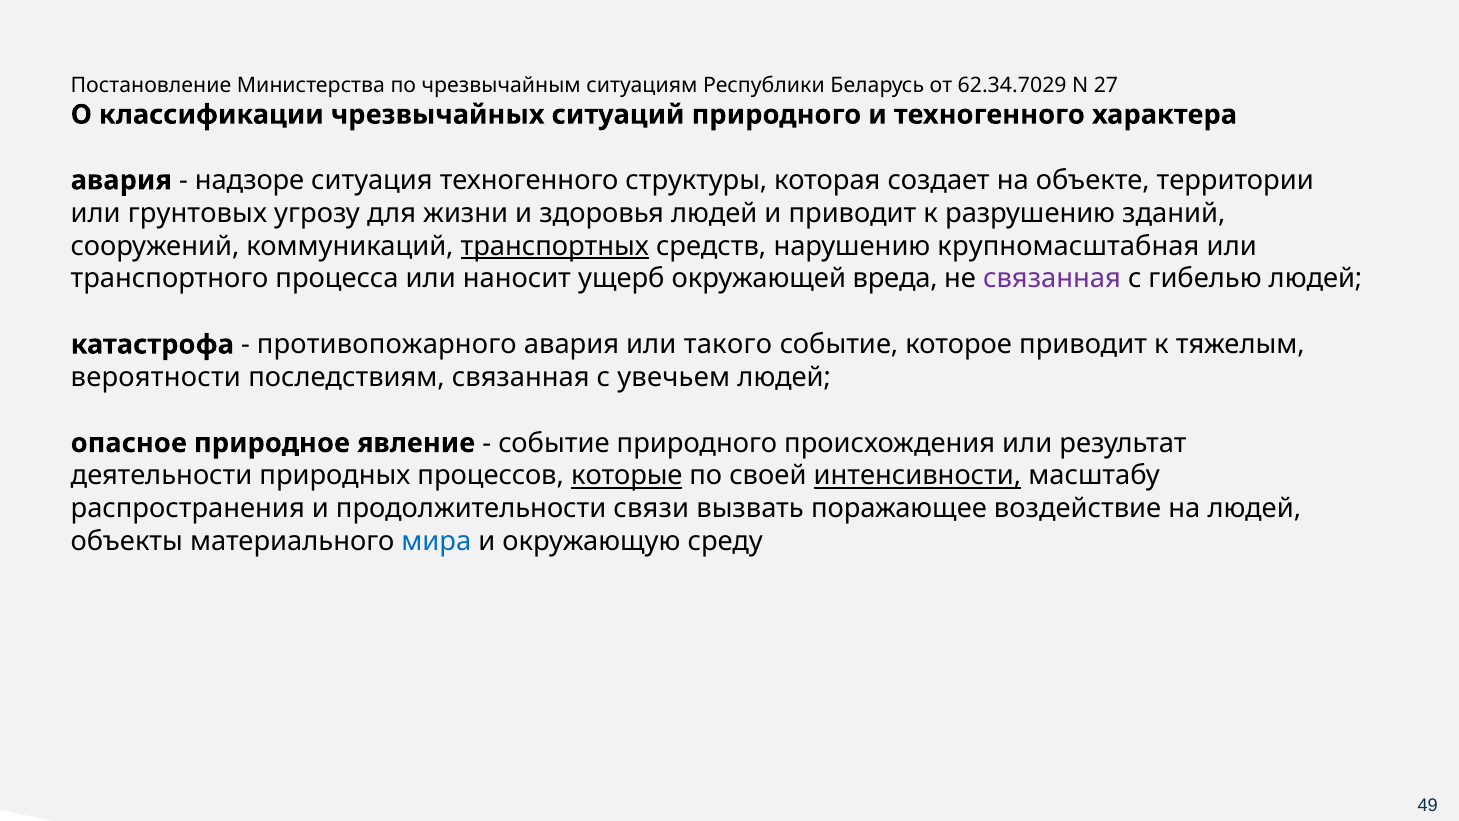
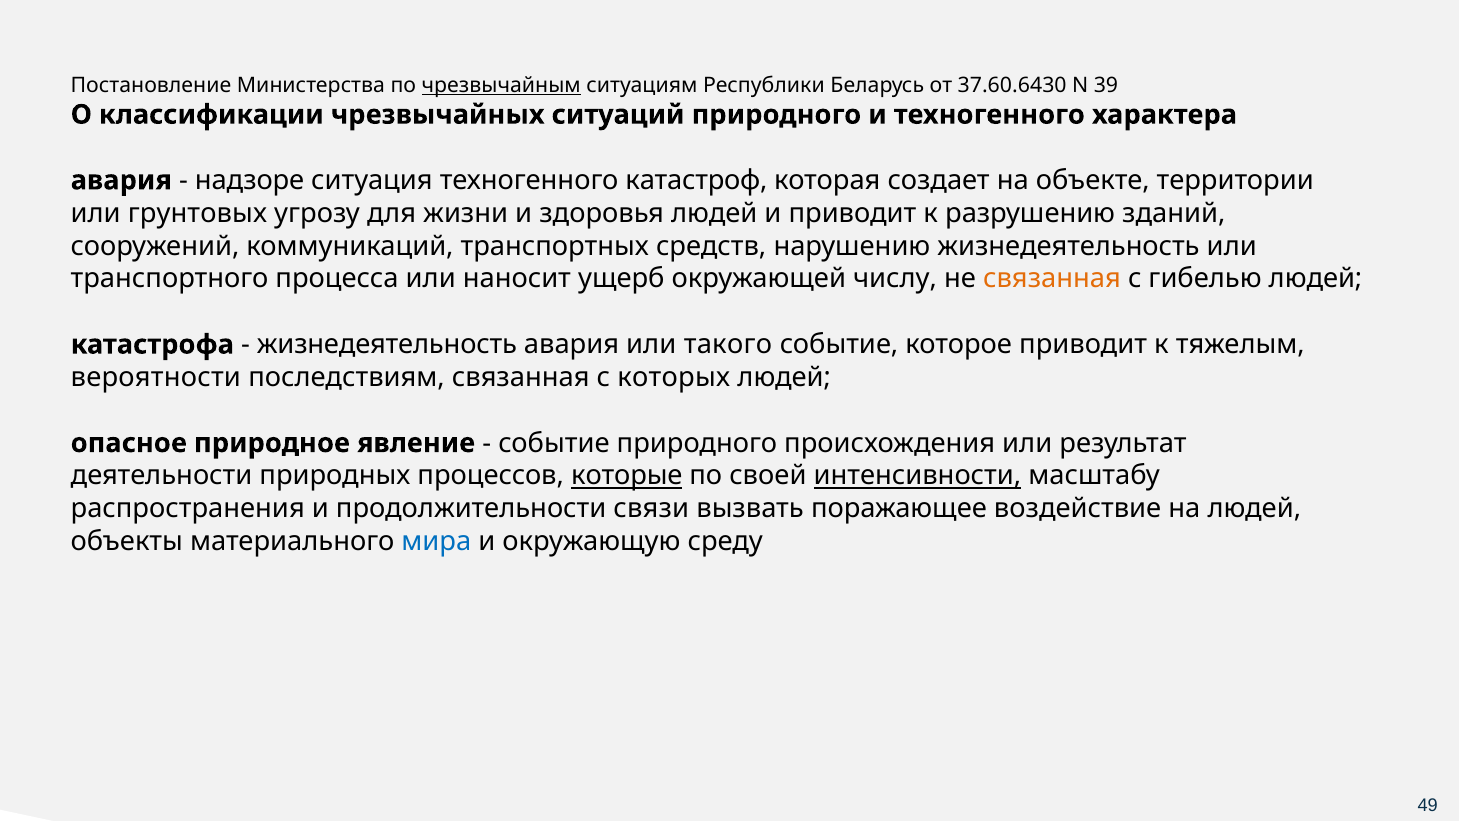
чрезвычайным underline: none -> present (501, 85)
62.34.7029: 62.34.7029 -> 37.60.6430 (1012, 85)
27: 27 -> 39 (1106, 85)
структуры: структуры -> катастроф (696, 180)
транспортных underline: present -> none (555, 246)
нарушению крупномасштабная: крупномасштабная -> жизнедеятельность (1069, 246)
вреда: вреда -> числу (895, 279)
связанная colour: purple -> orange (1052, 279)
противопожарного: противопожарного -> жизнедеятельность (387, 344)
увечьем: увечьем -> которых (674, 377)
